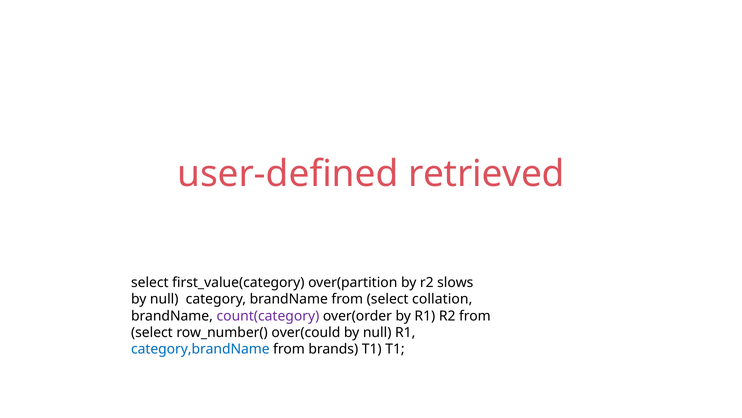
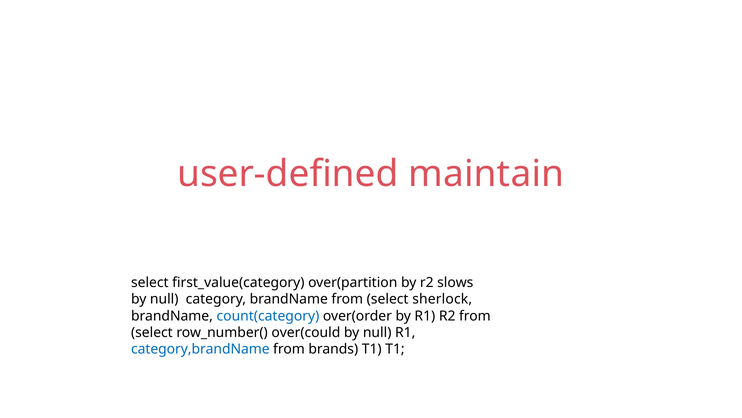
retrieved: retrieved -> maintain (486, 174)
collation: collation -> sherlock (442, 299)
count(category colour: purple -> blue (268, 315)
